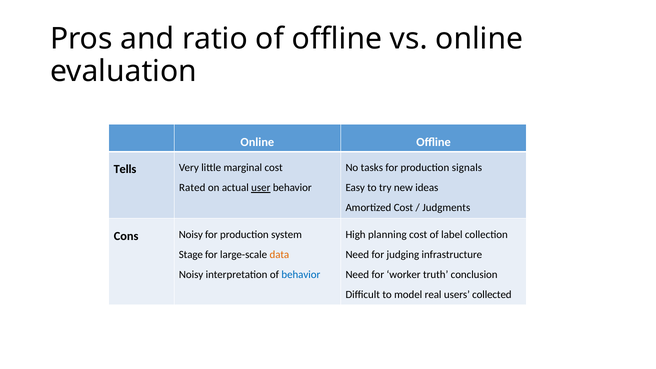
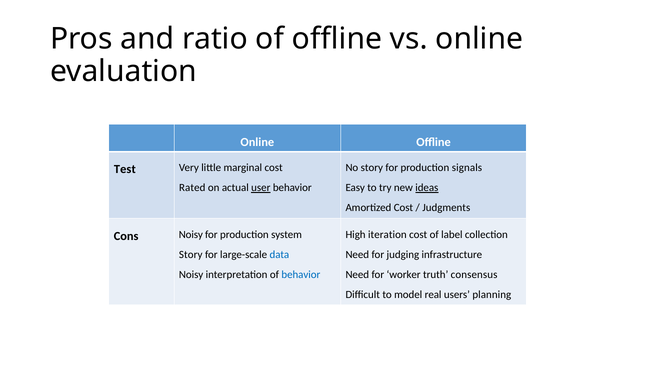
No tasks: tasks -> story (372, 168)
Tells: Tells -> Test (125, 169)
ideas underline: none -> present (427, 188)
planning: planning -> iteration (387, 234)
Stage: Stage -> Story (191, 254)
data colour: orange -> blue (279, 254)
conclusion: conclusion -> consensus (474, 275)
collected: collected -> planning (492, 295)
